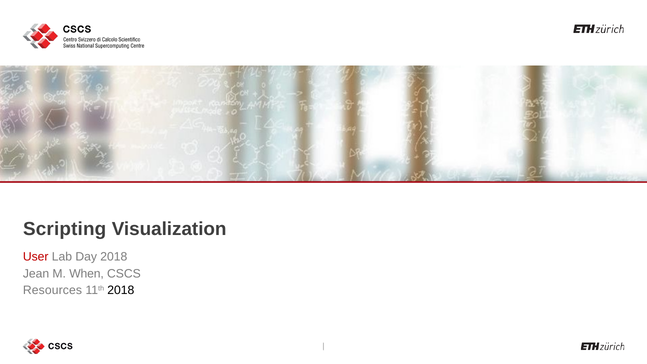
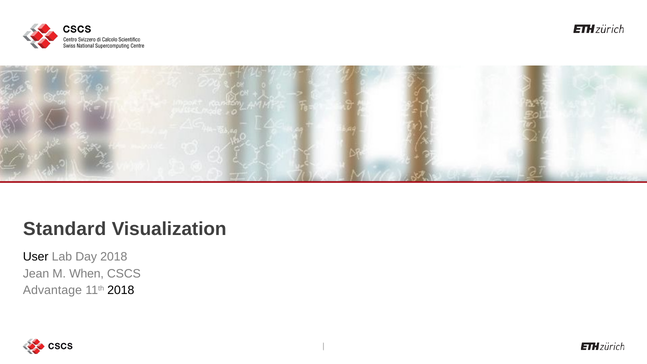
Scripting: Scripting -> Standard (65, 229)
User colour: red -> black (36, 257)
Resources: Resources -> Advantage (52, 290)
